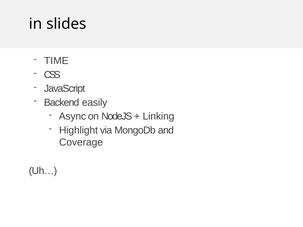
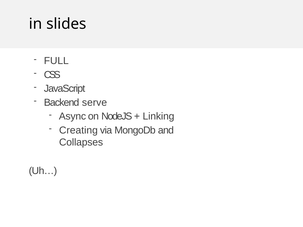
TIME: TIME -> FULL (56, 61)
easily: easily -> serve (95, 103)
Highlight: Highlight -> Creating (78, 130)
Coverage: Coverage -> Collapses (81, 142)
